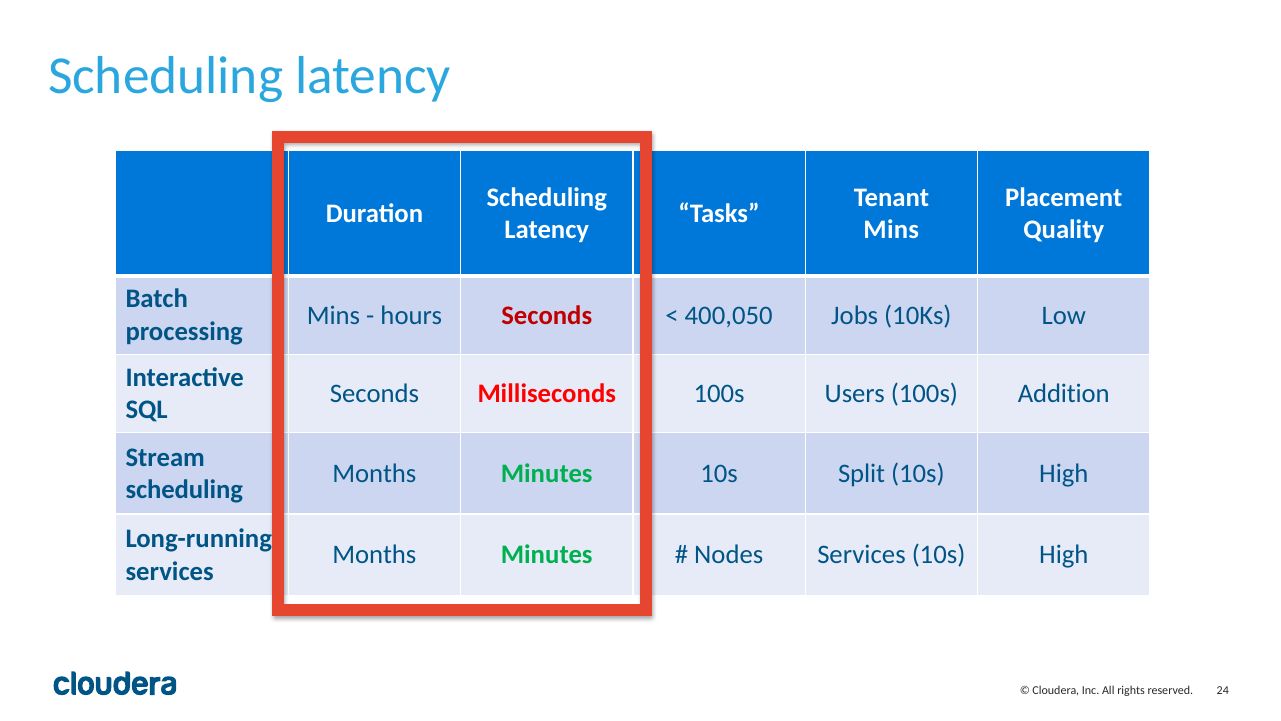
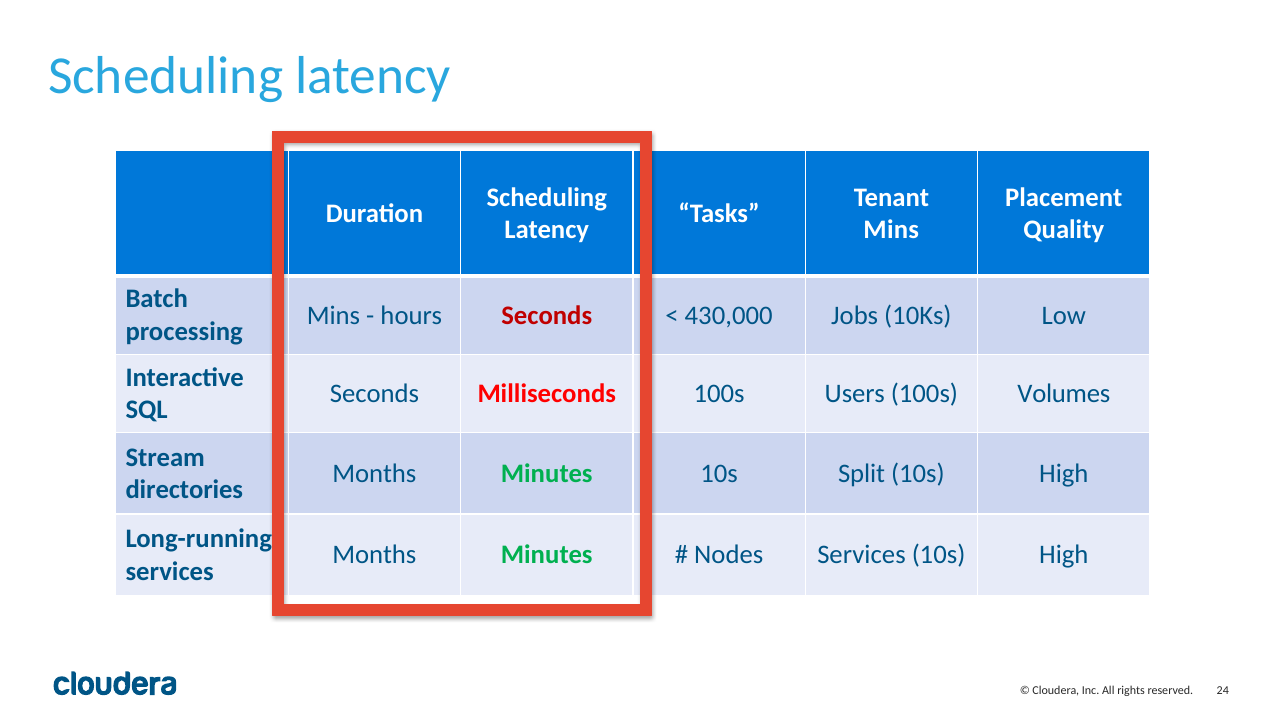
400,050: 400,050 -> 430,000 (729, 315)
Addition: Addition -> Volumes (1064, 394)
scheduling: scheduling -> directories (184, 490)
